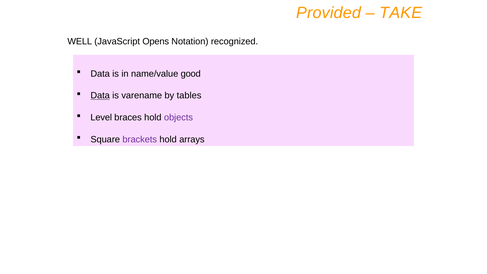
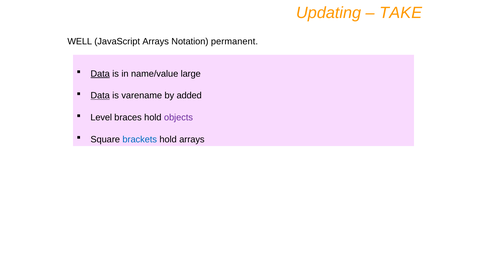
Provided: Provided -> Updating (329, 13)
JavaScript Opens: Opens -> Arrays (156, 41)
recognized: recognized -> permanent (234, 41)
Data underline: none -> present (100, 74)
good: good -> large (191, 74)
tables: tables -> added (189, 96)
brackets colour: purple -> blue (140, 139)
